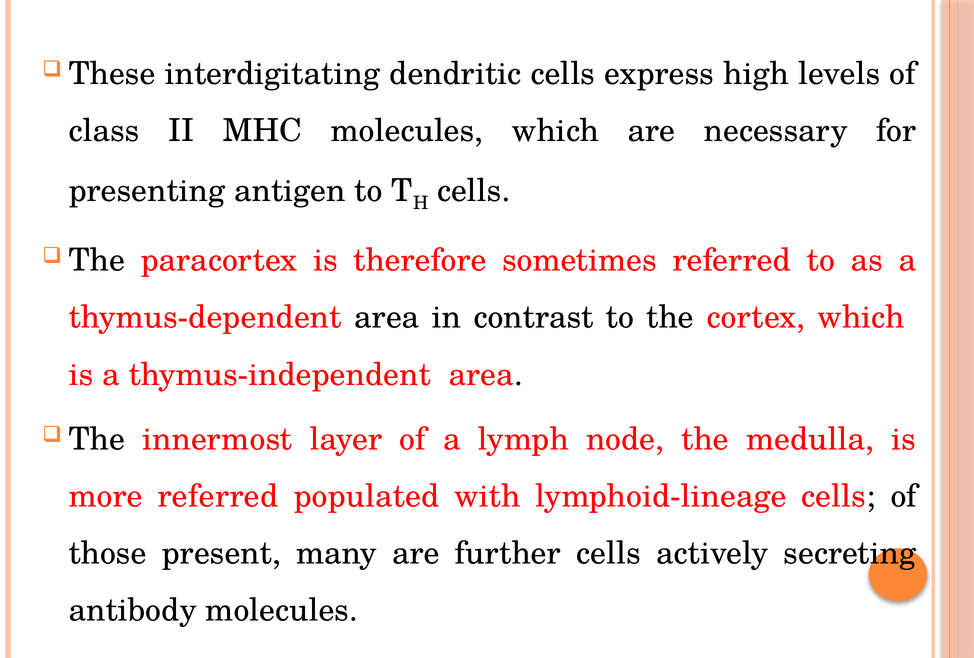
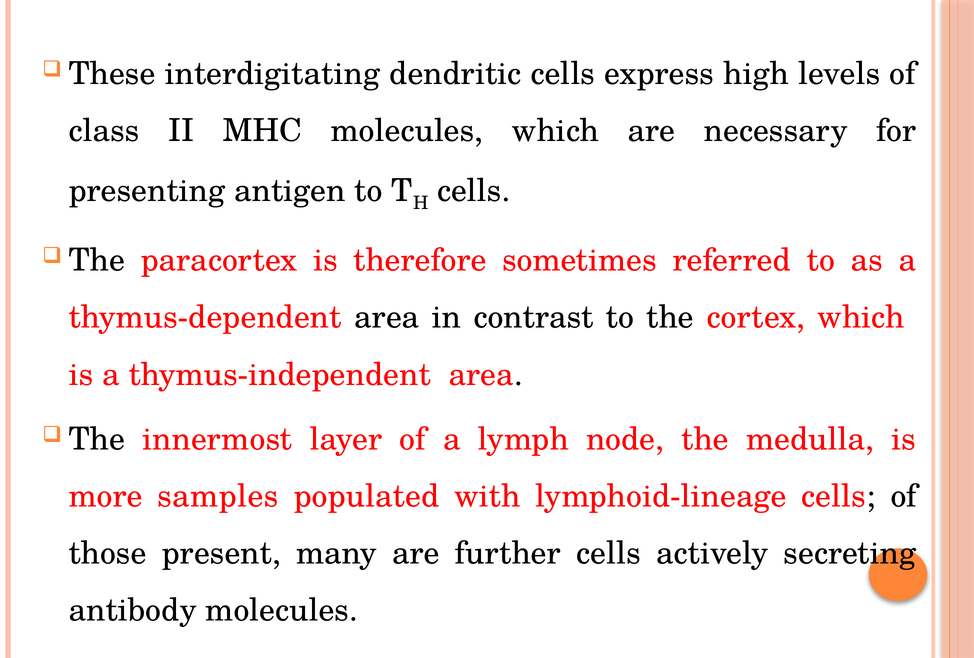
more referred: referred -> samples (218, 496)
